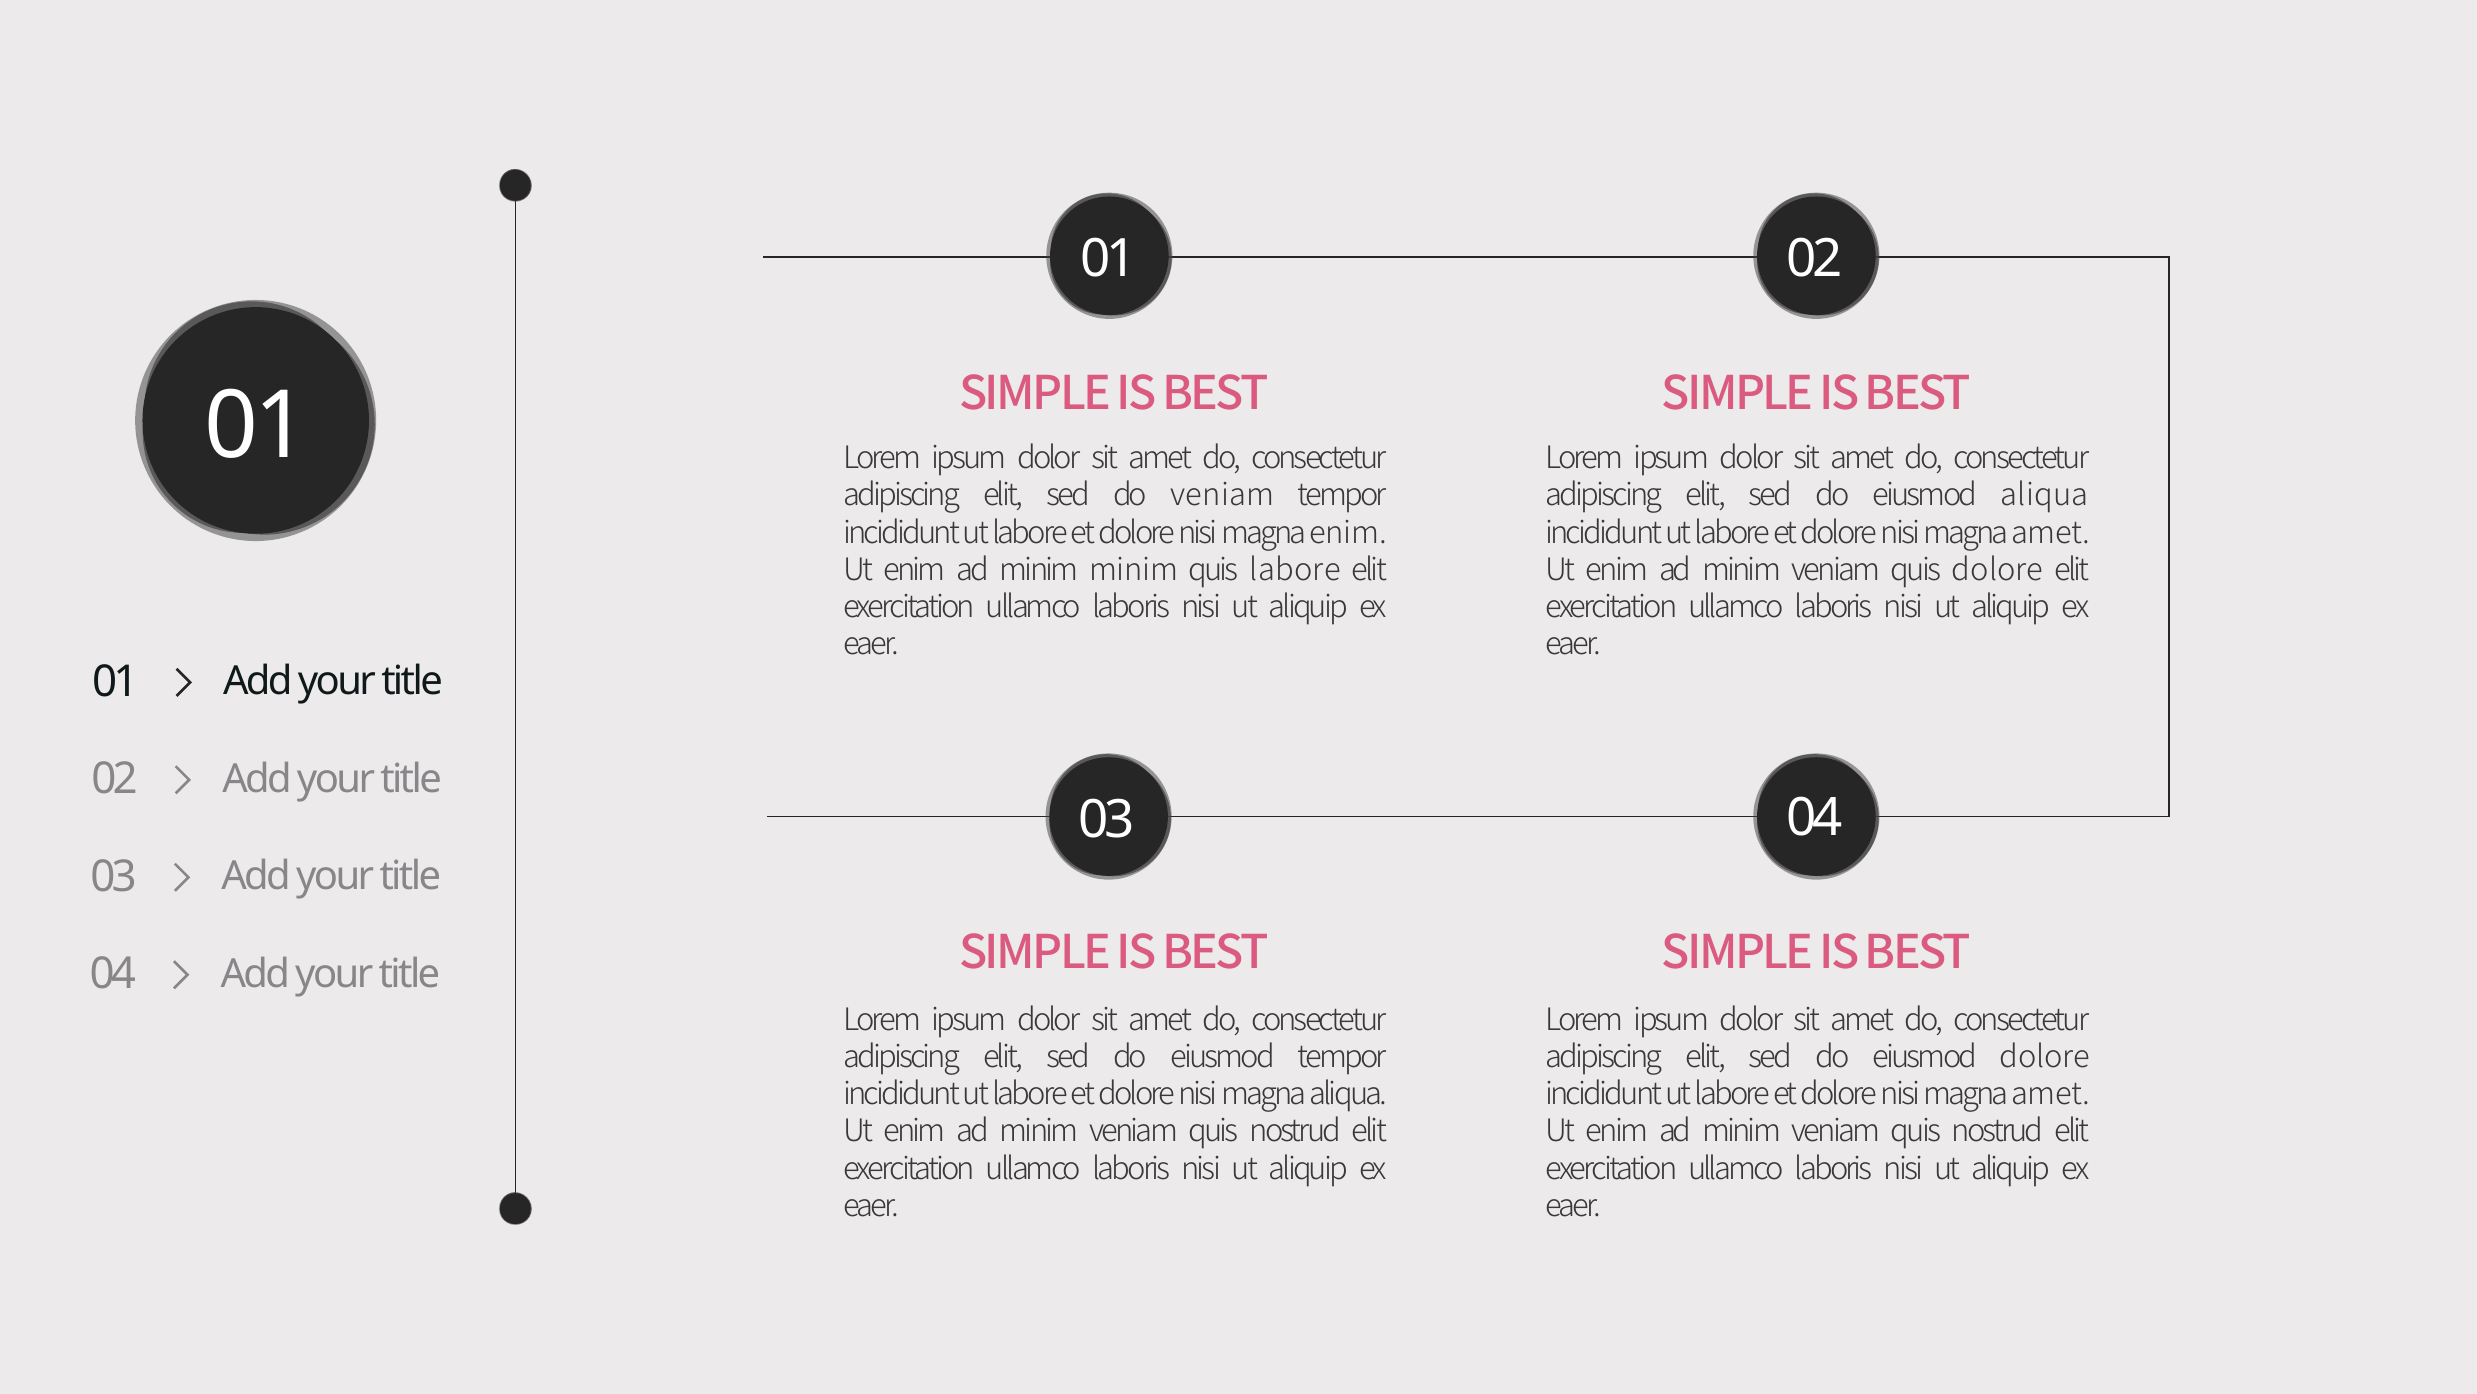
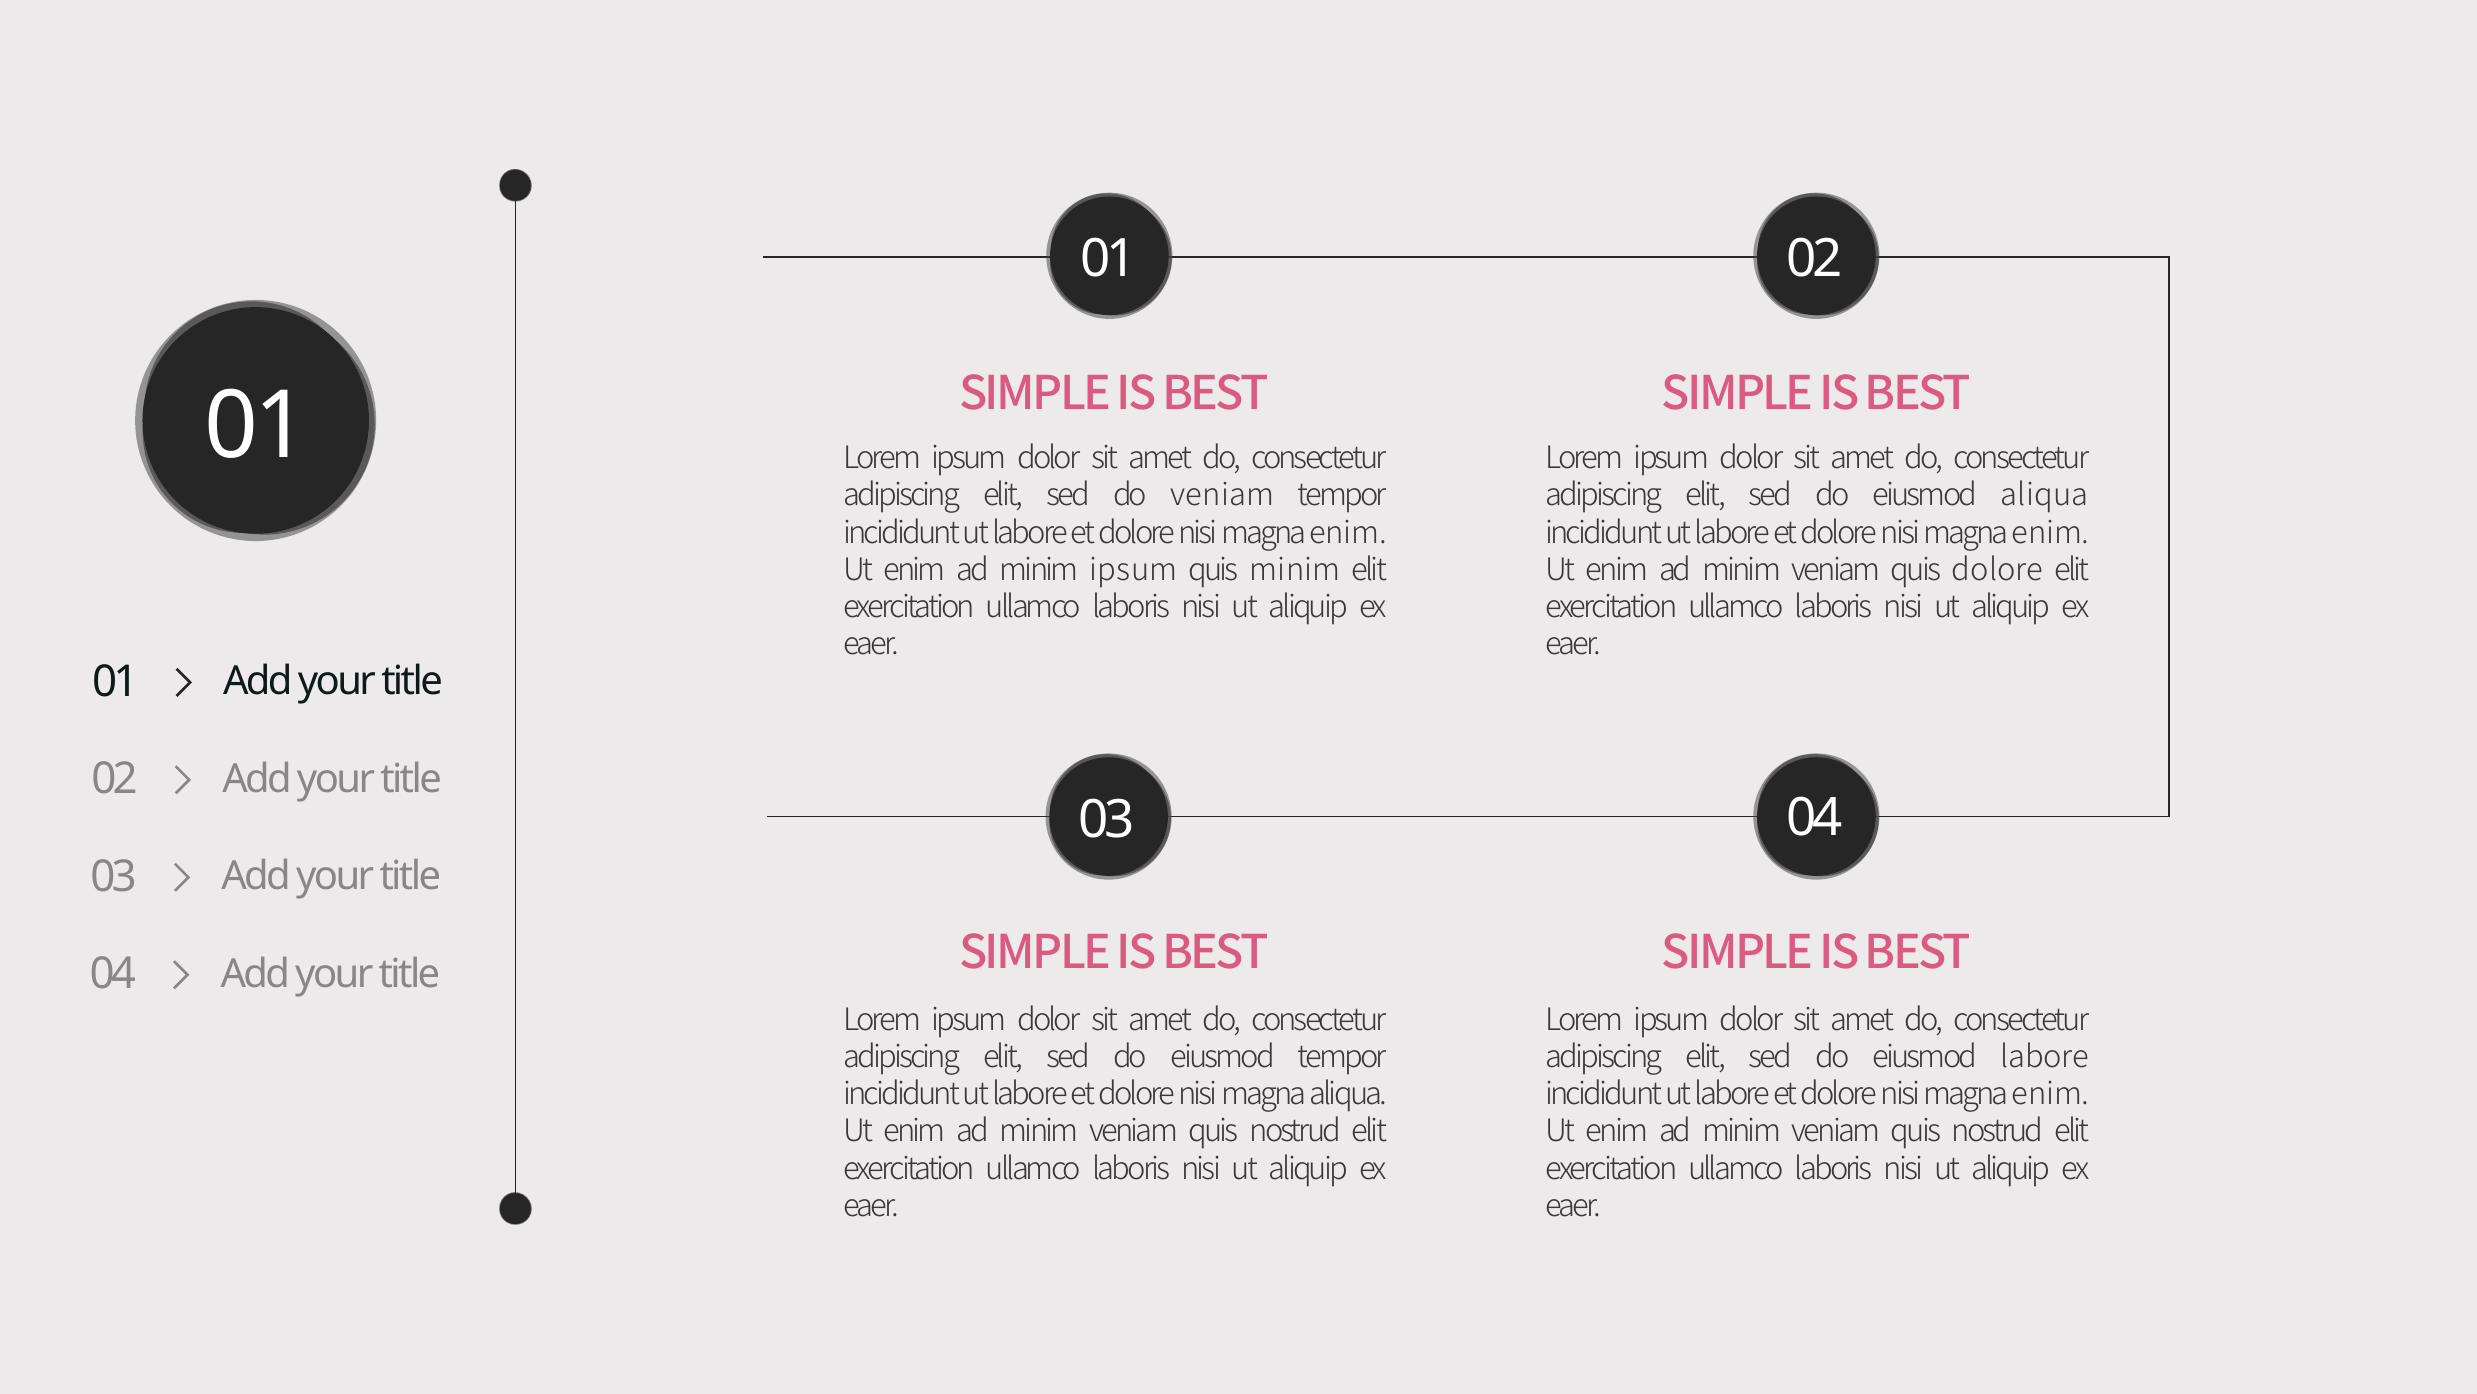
amet: amet -> enim (2051, 533)
minim minim: minim -> ipsum (1133, 570)
quis labore: labore -> minim (1295, 570)
eiusmod dolore: dolore -> labore (2045, 1057)
amet: amet -> enim (2051, 1094)
